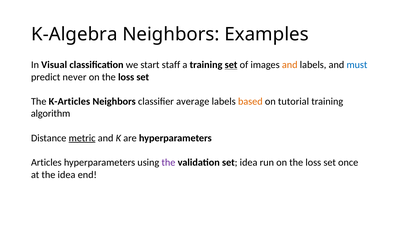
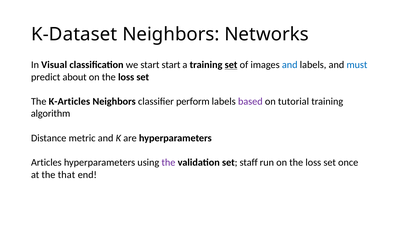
K-Algebra: K-Algebra -> K-Dataset (74, 34)
Examples: Examples -> Networks (267, 34)
start staff: staff -> start (171, 65)
and colour: orange -> blue (290, 65)
never: never -> about (75, 77)
average: average -> perform (193, 102)
based colour: orange -> purple (250, 102)
metric underline: present -> none (82, 138)
set idea: idea -> staff (249, 163)
the idea: idea -> that (66, 175)
